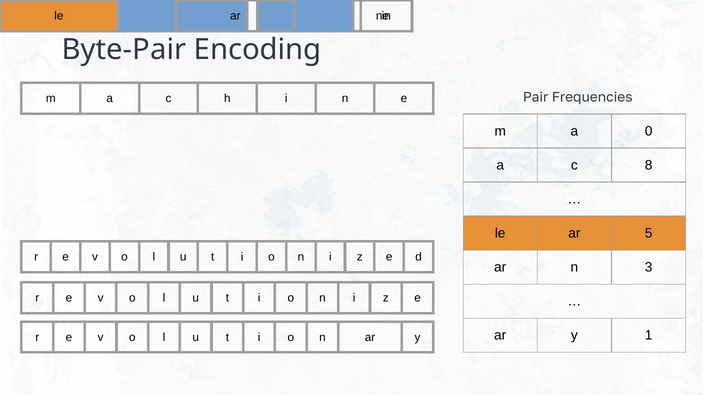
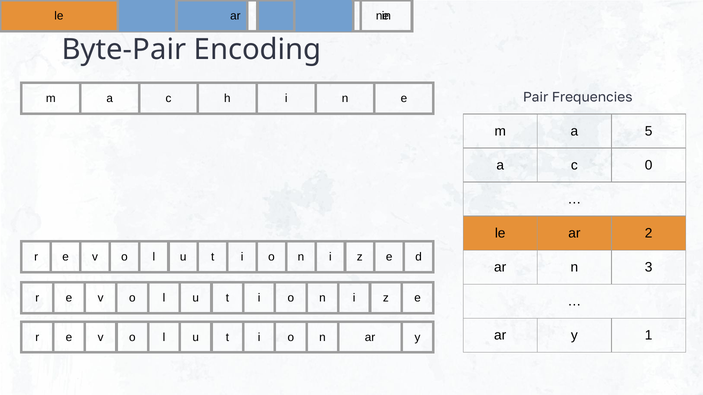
0: 0 -> 5 (649, 131)
8: 8 -> 0 (649, 165)
5: 5 -> 2 (649, 234)
